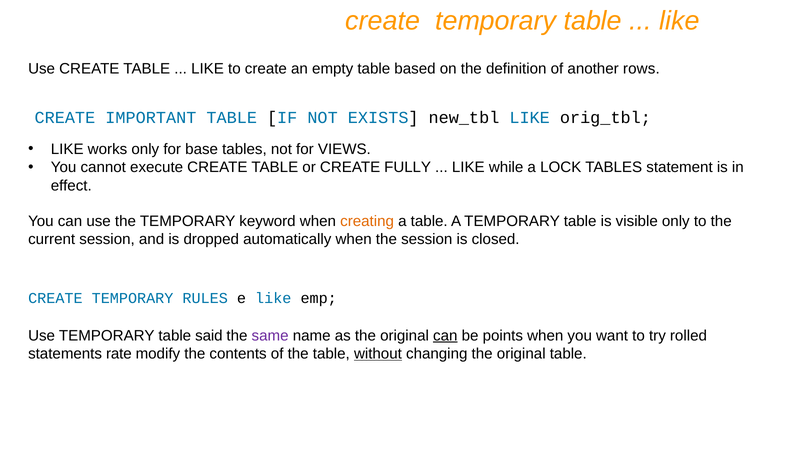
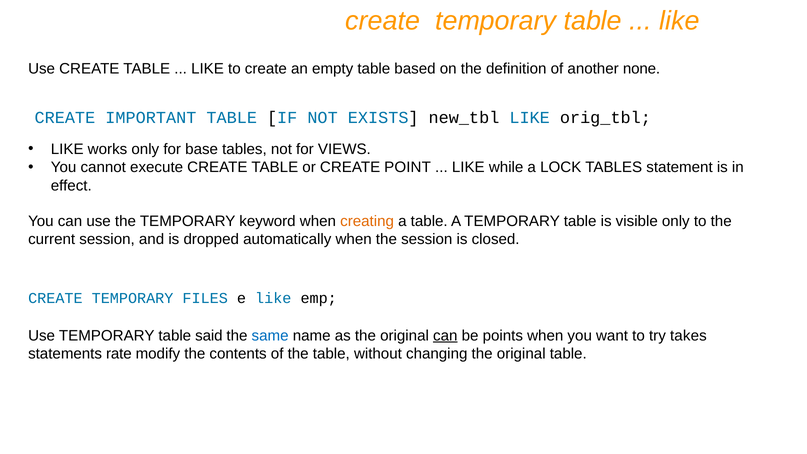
rows: rows -> none (642, 69)
FULLY: FULLY -> POINT (408, 167)
RULES: RULES -> FILES (205, 298)
same colour: purple -> blue (270, 335)
rolled: rolled -> takes (688, 335)
without underline: present -> none (378, 354)
